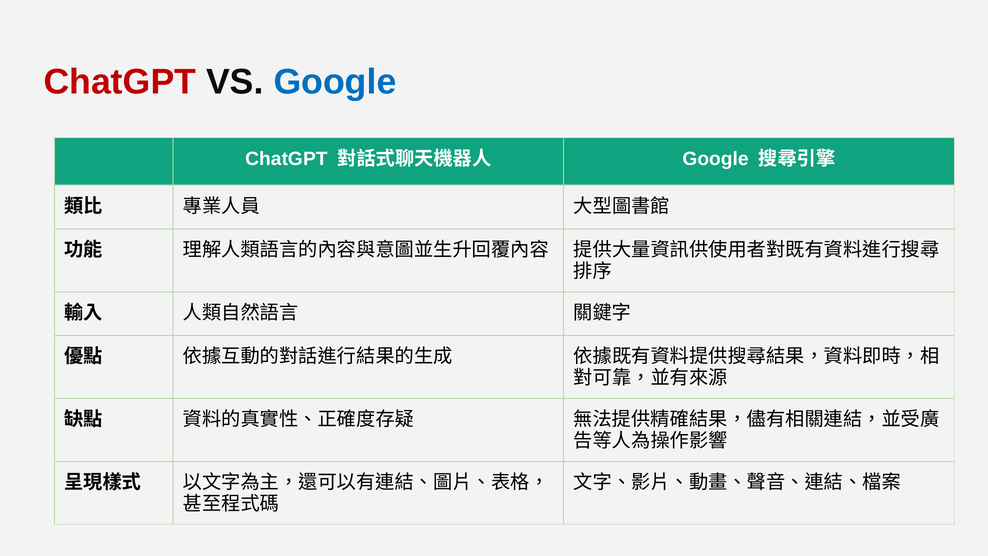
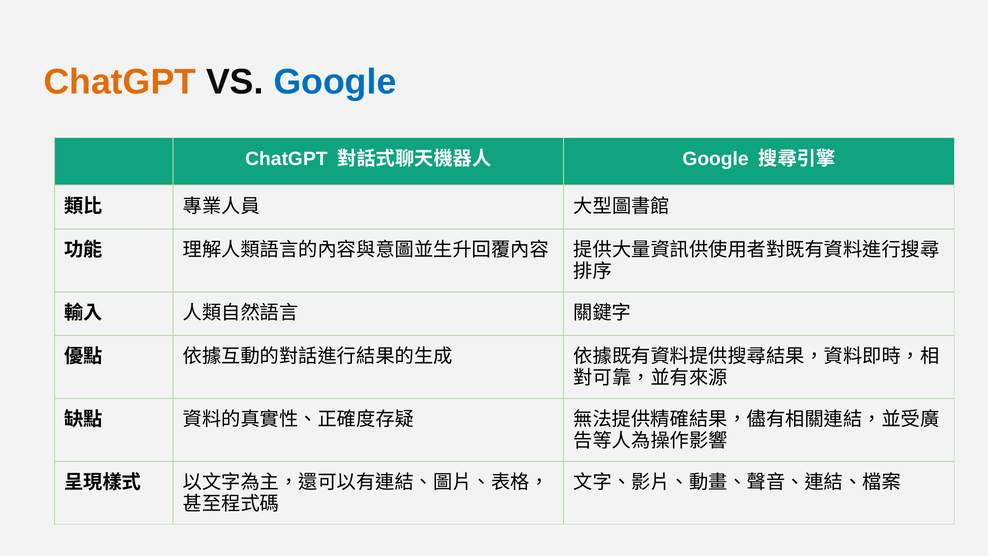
ChatGPT colour: red -> orange (120, 82)
